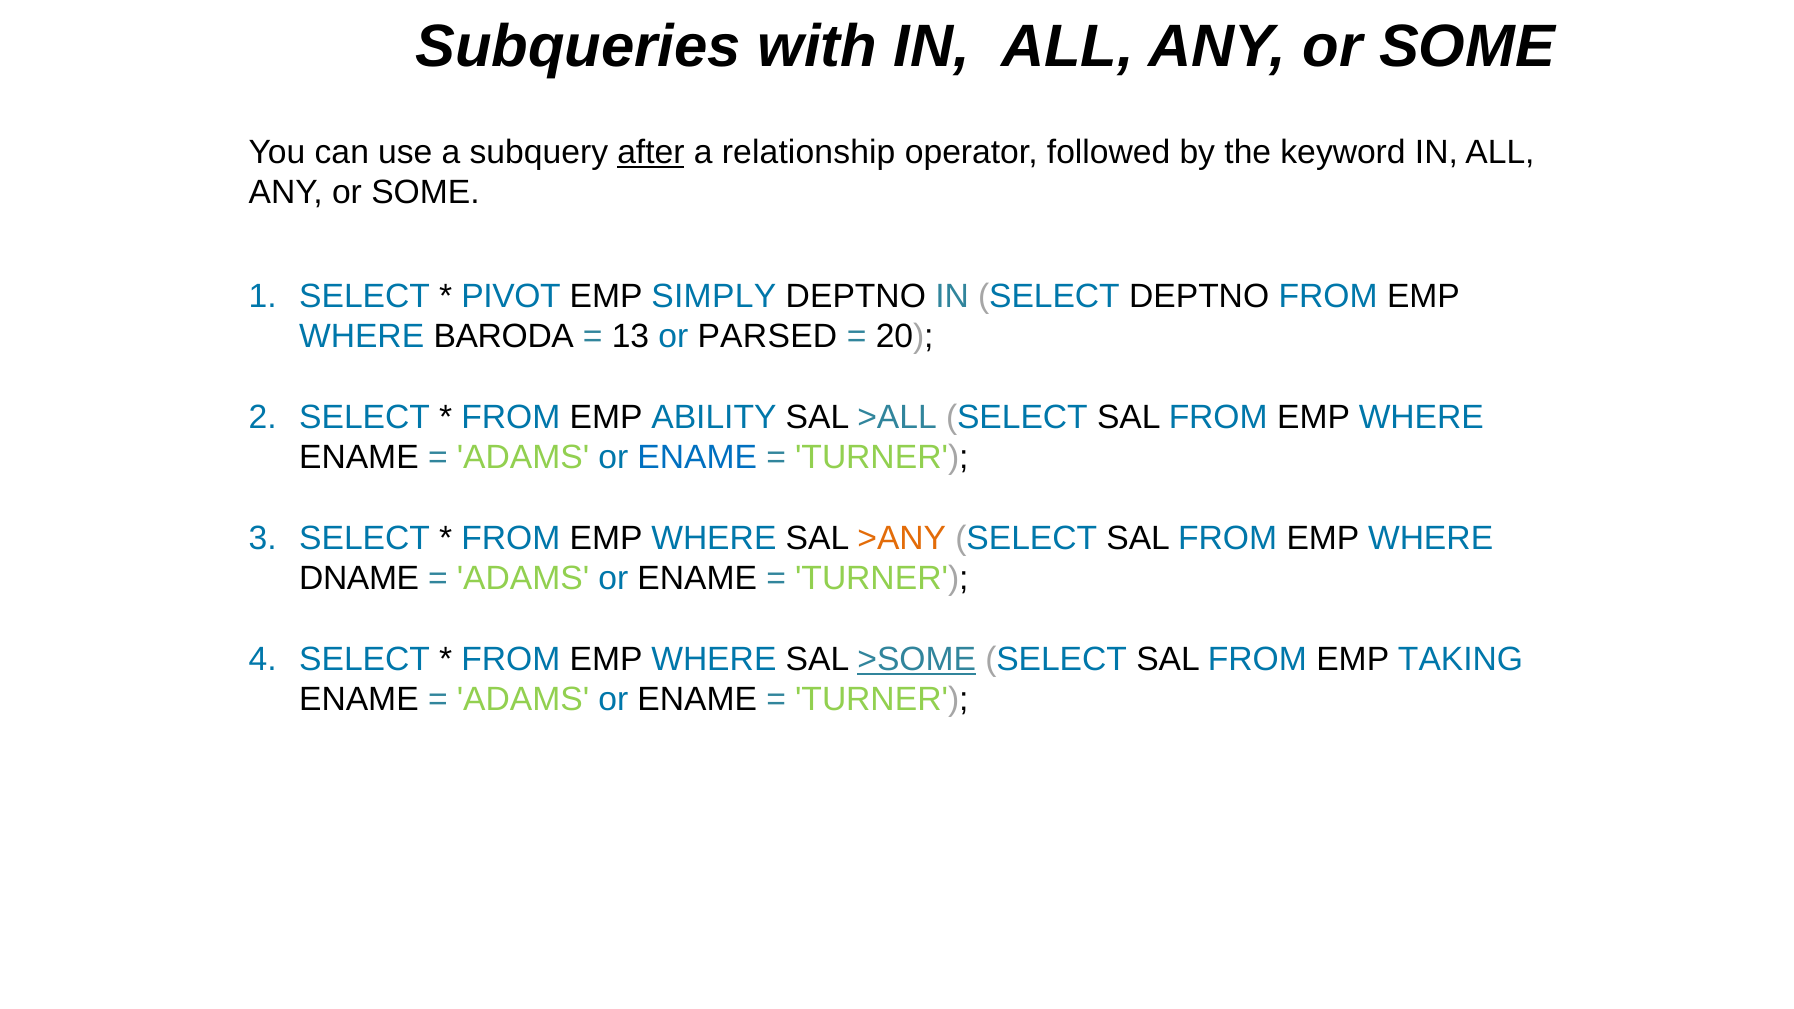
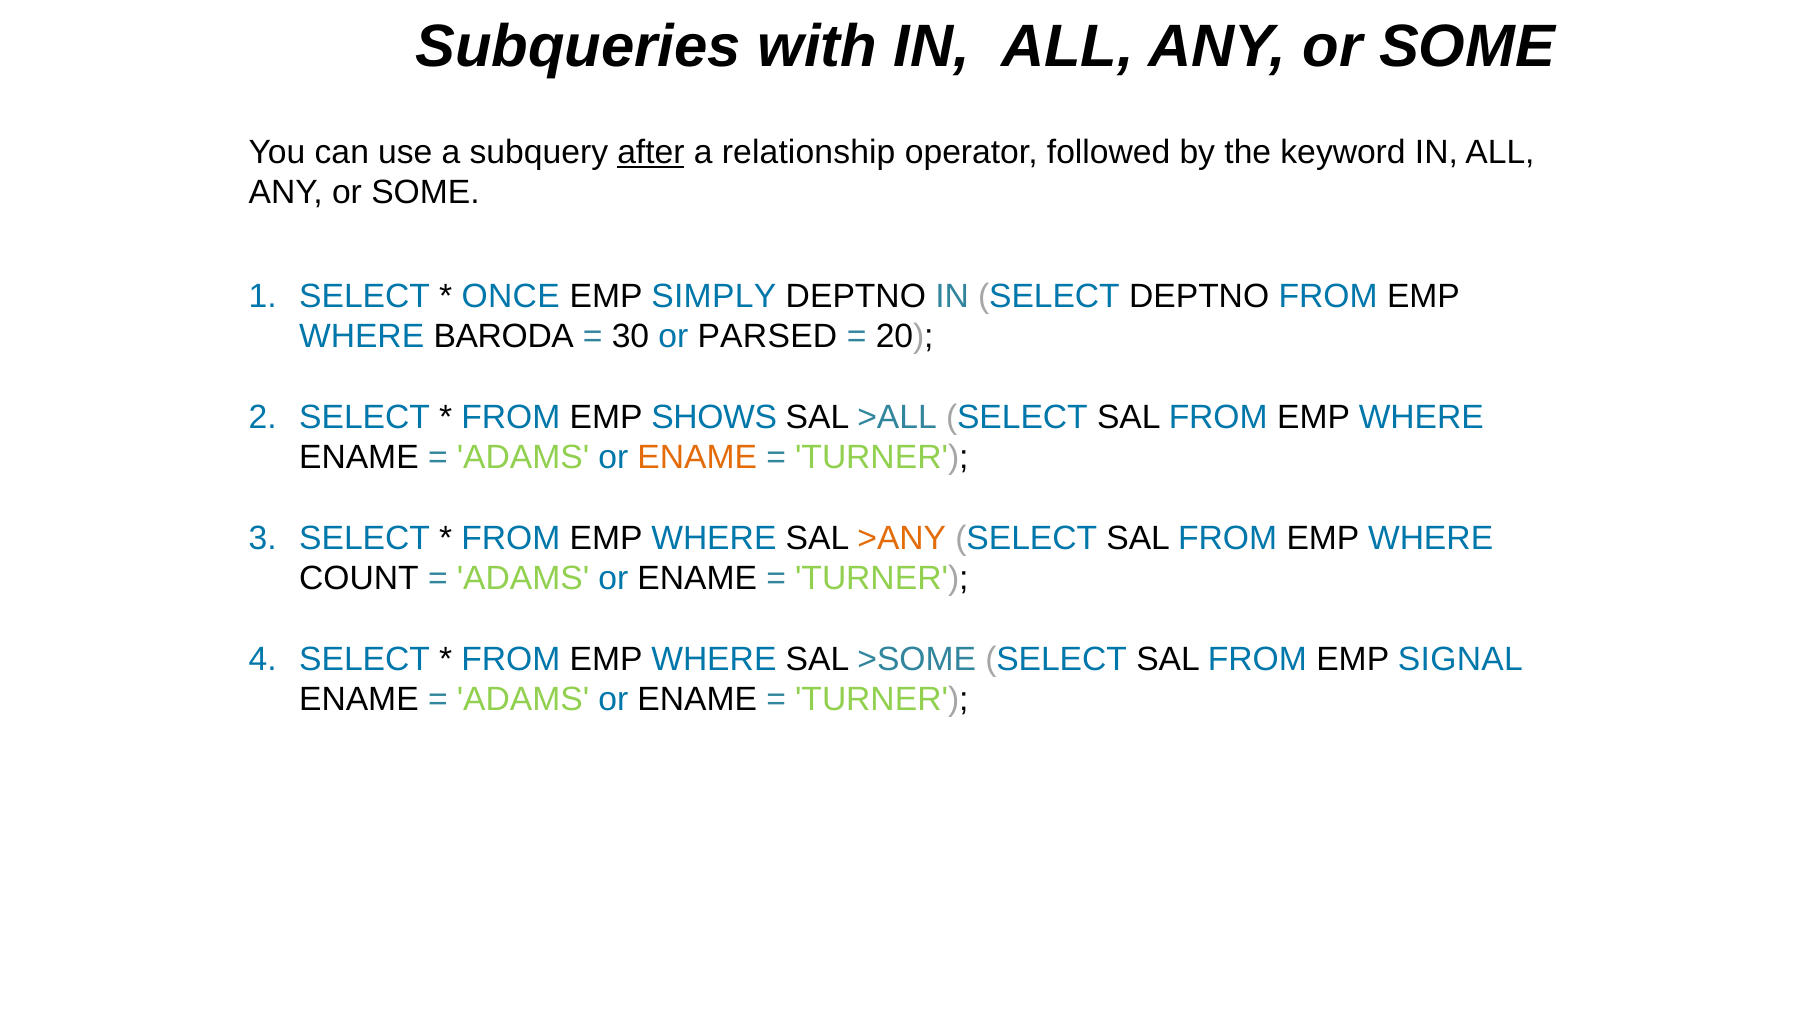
PIVOT: PIVOT -> ONCE (511, 296)
13: 13 -> 30 (630, 336)
ABILITY: ABILITY -> SHOWS (714, 417)
ENAME colour: blue -> orange (697, 458)
DNAME: DNAME -> COUNT (359, 579)
>SOME underline: present -> none (917, 659)
TAKING: TAKING -> SIGNAL (1460, 659)
